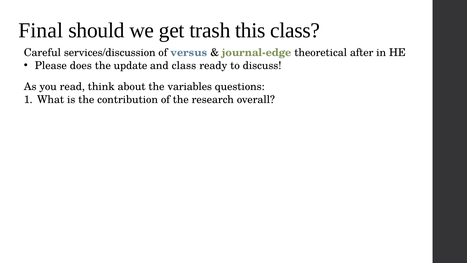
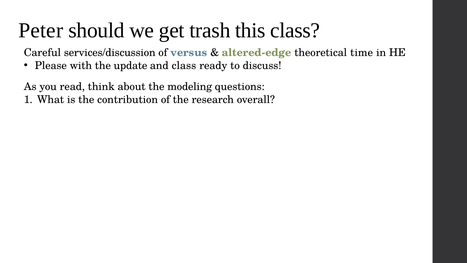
Final: Final -> Peter (41, 30)
journal-edge: journal-edge -> altered-edge (257, 53)
after: after -> time (362, 53)
does: does -> with (81, 65)
variables: variables -> modeling (190, 87)
